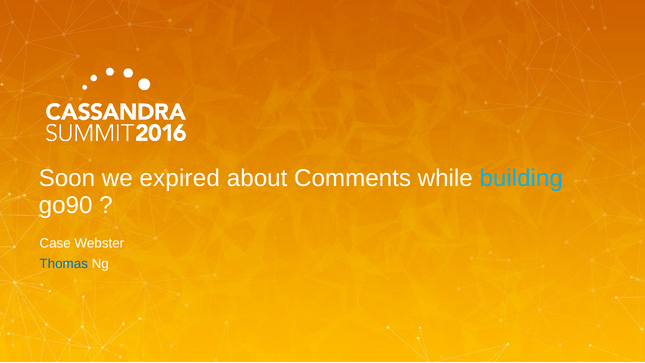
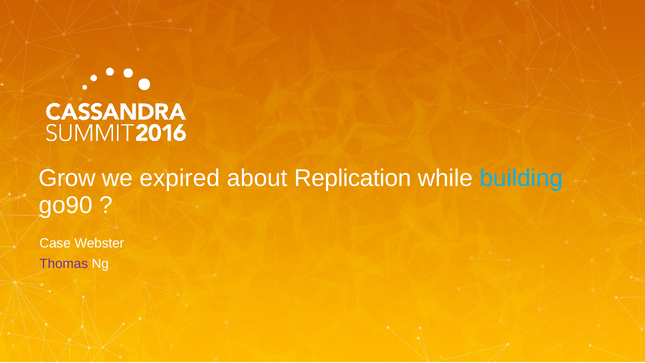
Soon: Soon -> Grow (67, 178)
Comments: Comments -> Replication (353, 178)
Thomas colour: blue -> purple (64, 263)
